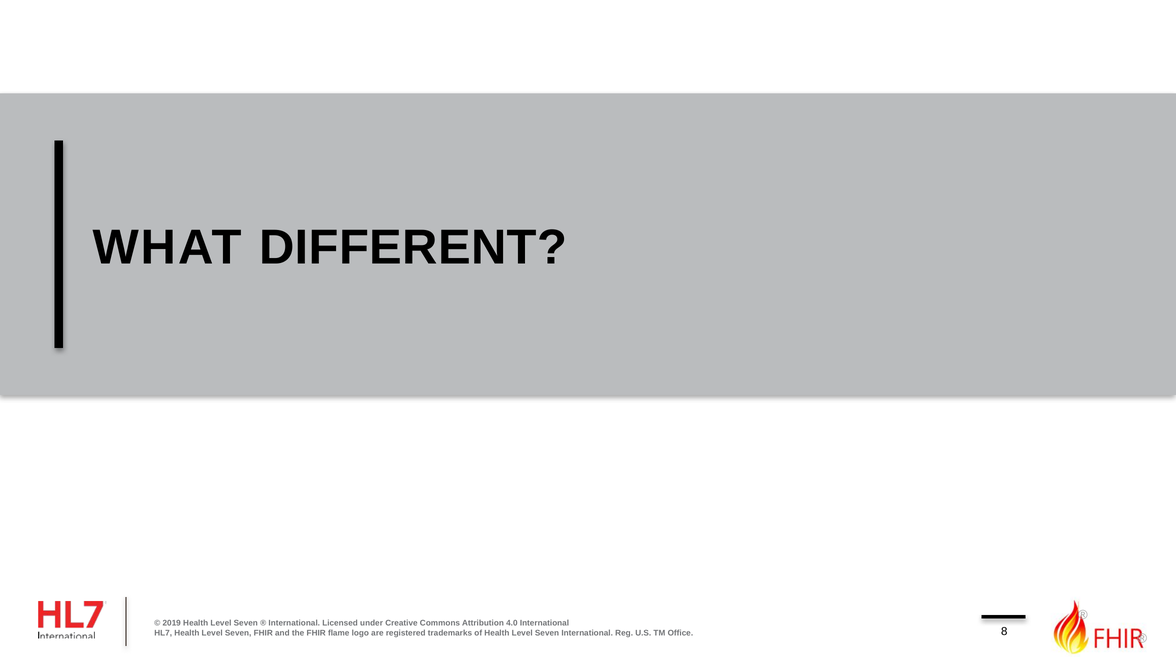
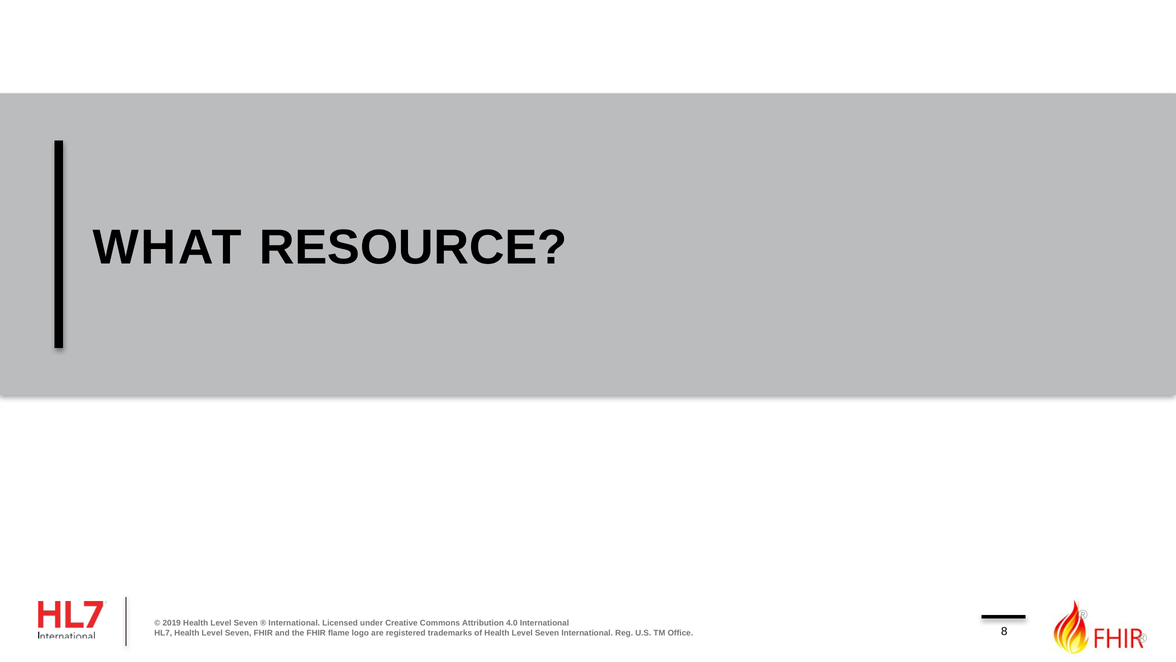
DIFFERENT: DIFFERENT -> RESOURCE (413, 247)
